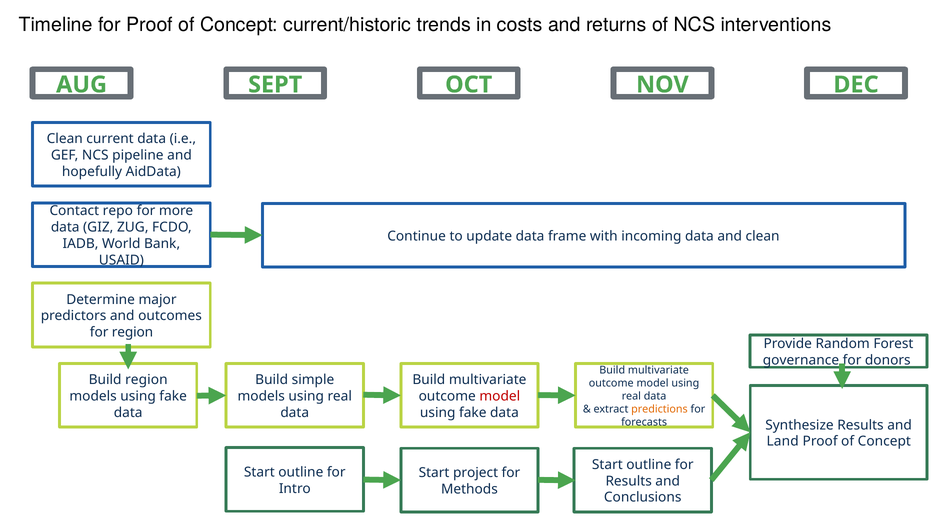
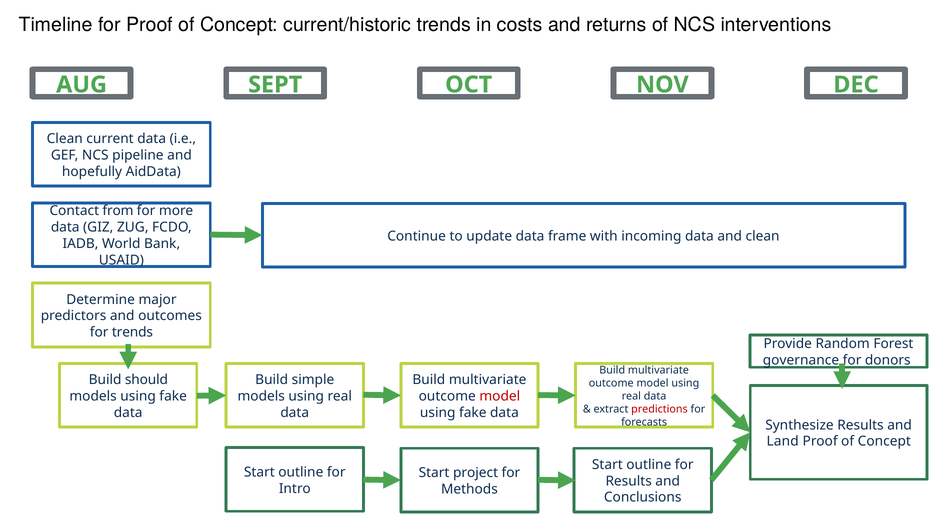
repo: repo -> from (118, 211)
for region: region -> trends (132, 333)
Build region: region -> should (146, 380)
predictions colour: orange -> red (659, 409)
